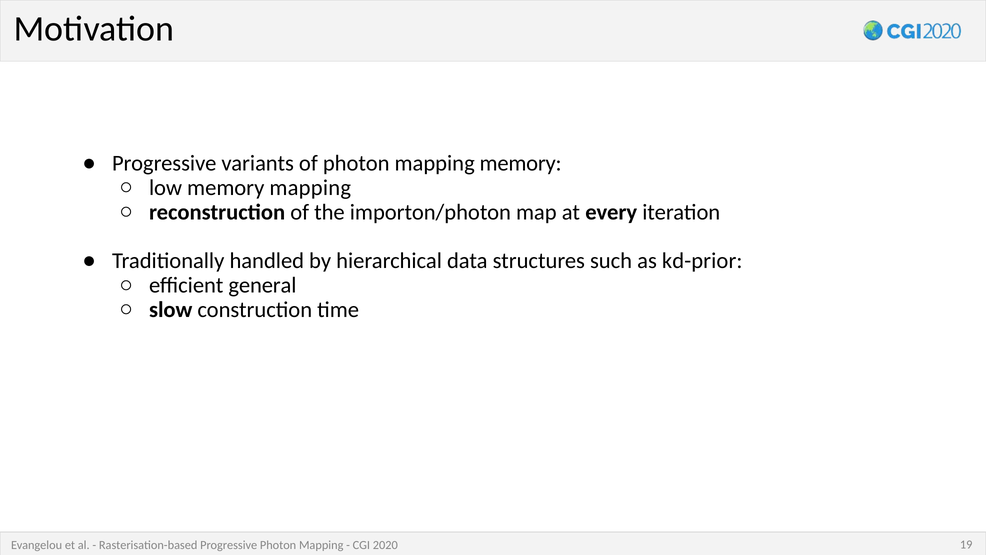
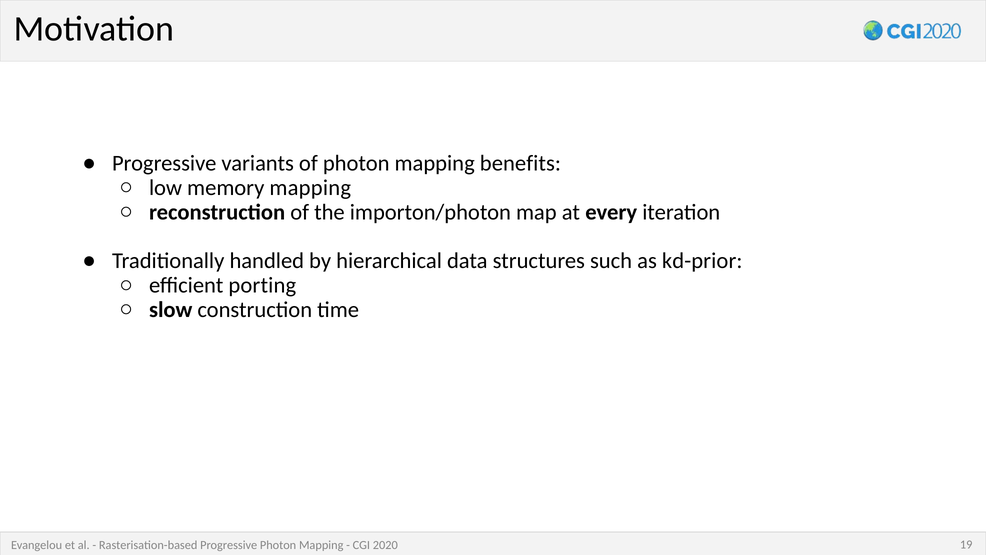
mapping memory: memory -> benefits (520, 163)
general: general -> porting (262, 285)
